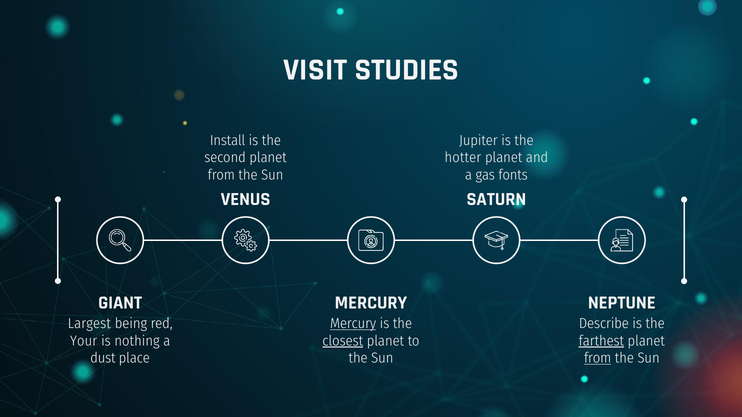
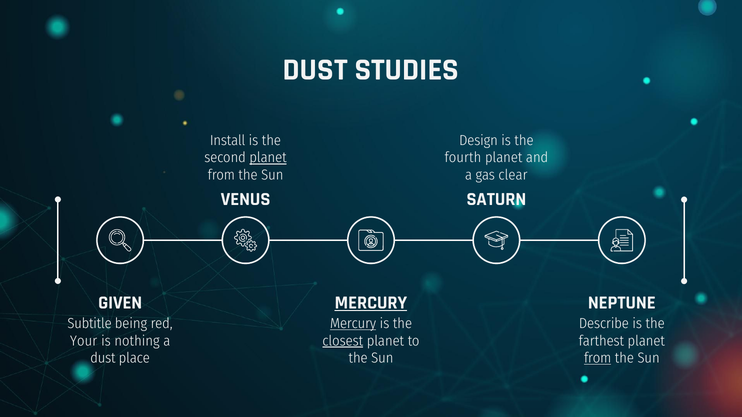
VISIT: VISIT -> DUST (315, 69)
Jupiter: Jupiter -> Design (478, 141)
planet underline: none -> present (268, 158)
hotter: hotter -> fourth (463, 158)
fonts: fonts -> clear (513, 175)
GIANT: GIANT -> GIVEN (120, 303)
MERCURY underline: none -> present (371, 303)
Largest: Largest -> Subtitle (90, 324)
farthest underline: present -> none (601, 341)
